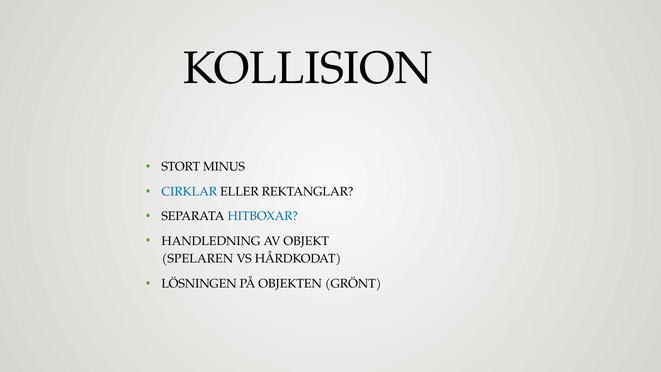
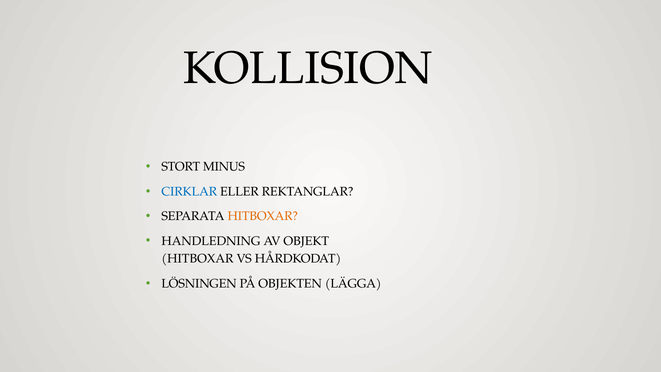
HITBOXAR colour: blue -> orange (263, 216)
SPELAREN: SPELAREN -> HITBOXAR (197, 259)
GRÖNT: GRÖNT -> LÄGGA (353, 284)
